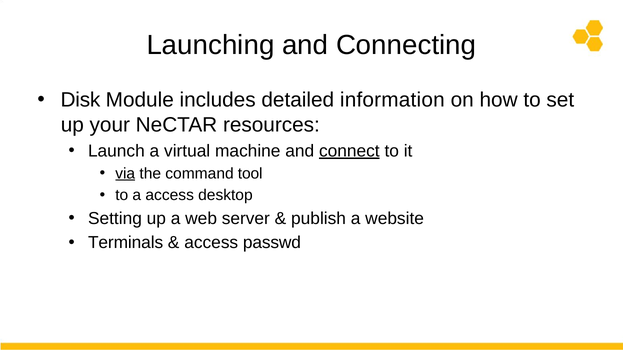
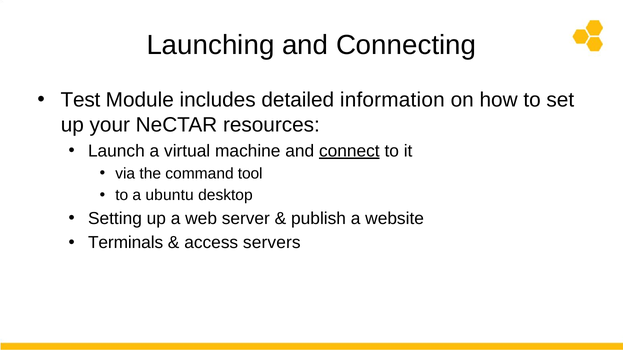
Disk: Disk -> Test (80, 100)
via underline: present -> none (125, 174)
a access: access -> ubuntu (170, 196)
passwd: passwd -> servers (272, 243)
